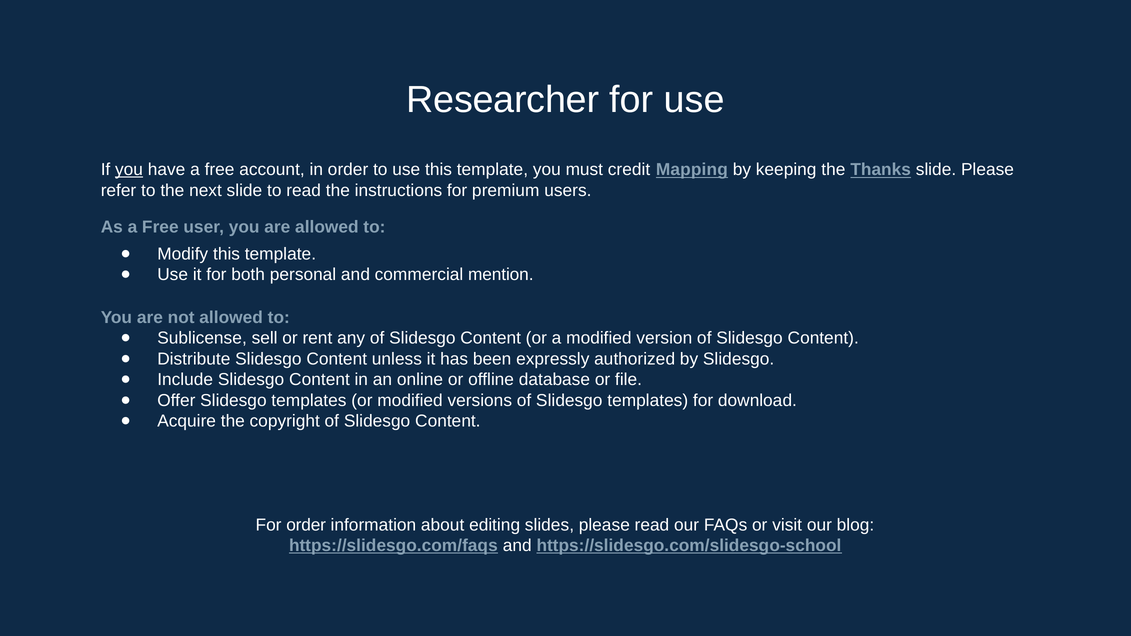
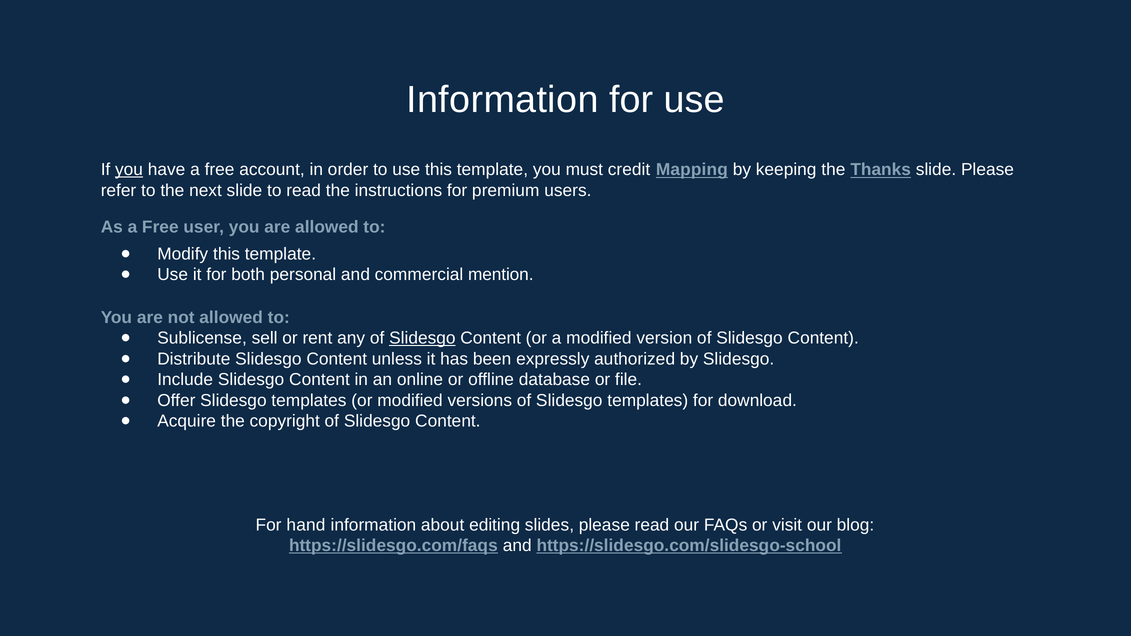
Researcher: Researcher -> Information (502, 100)
Slidesgo underline: none -> present (422, 338)
For order: order -> hand (306, 525)
